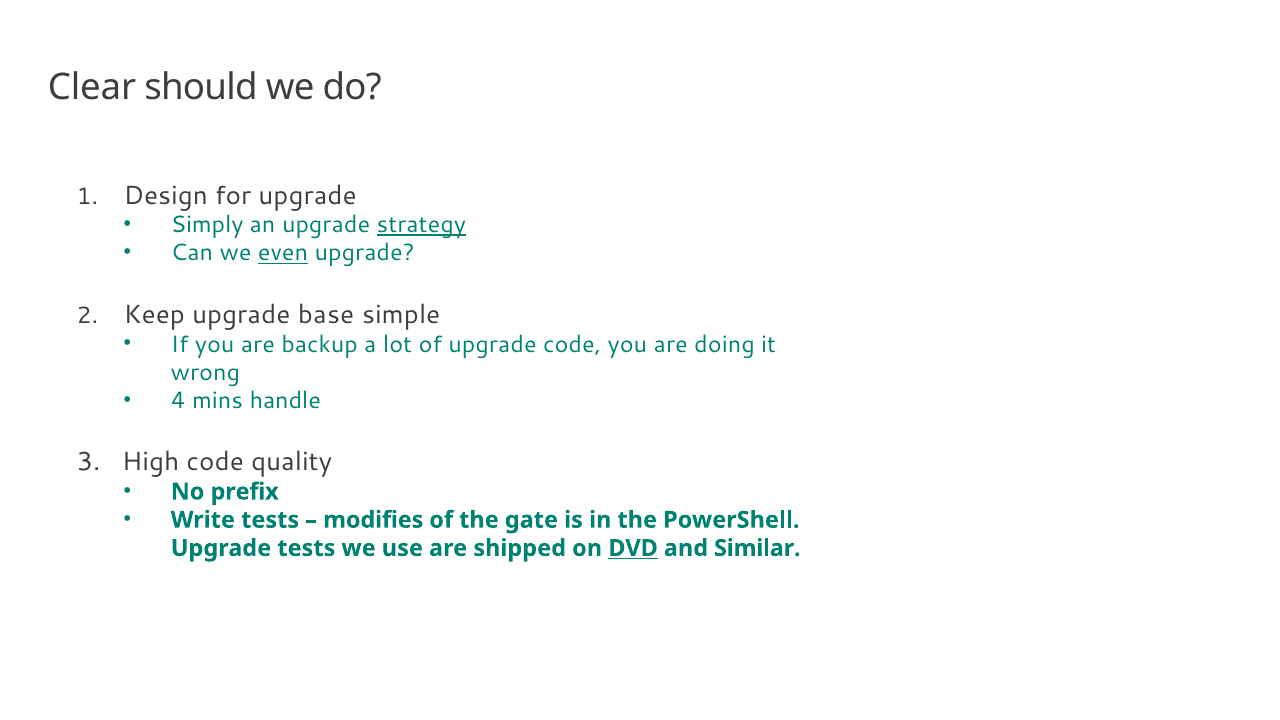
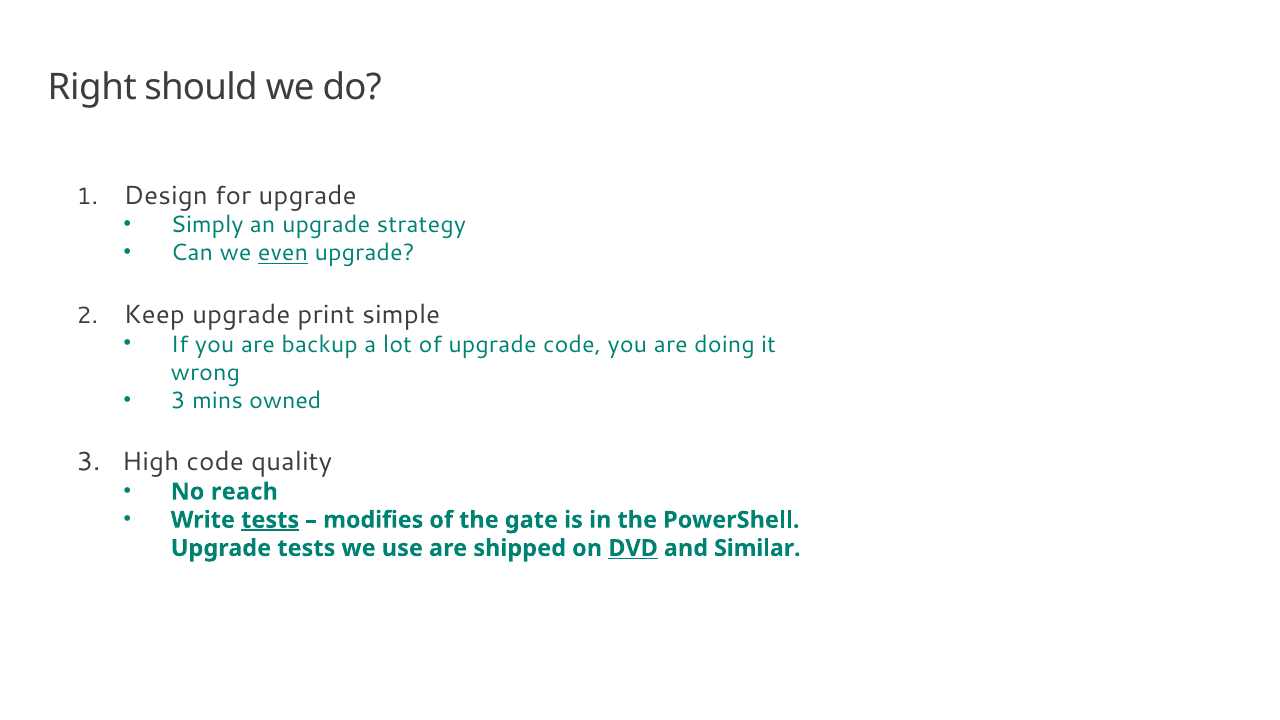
Clear: Clear -> Right (92, 88)
strategy underline: present -> none (421, 225)
base: base -> print (326, 315)
4: 4 -> 3 (178, 401)
handle: handle -> owned (285, 401)
prefix: prefix -> reach (244, 492)
tests underline: none -> present (270, 520)
